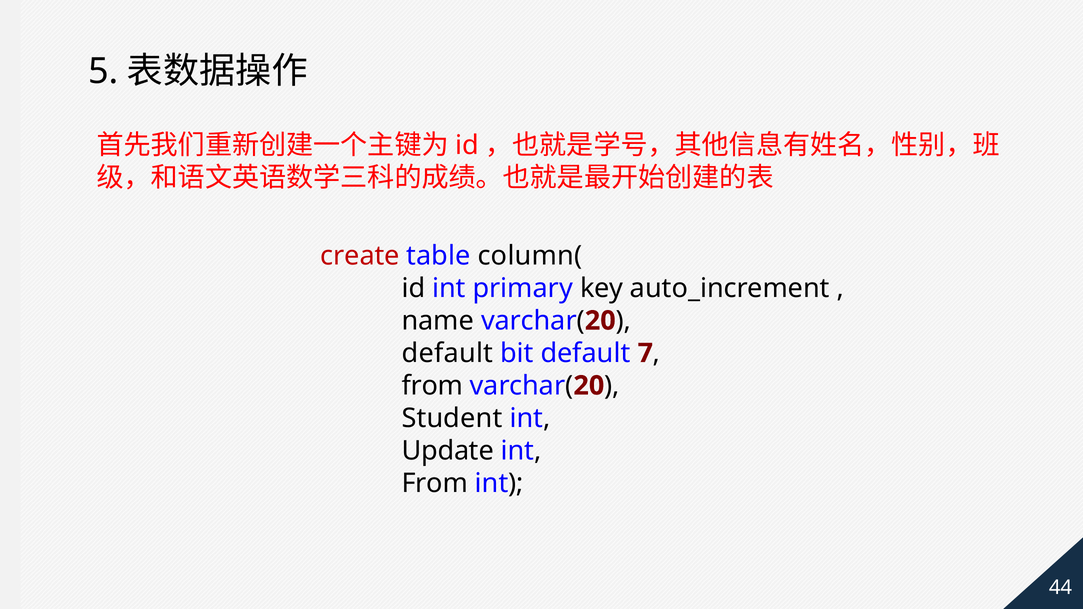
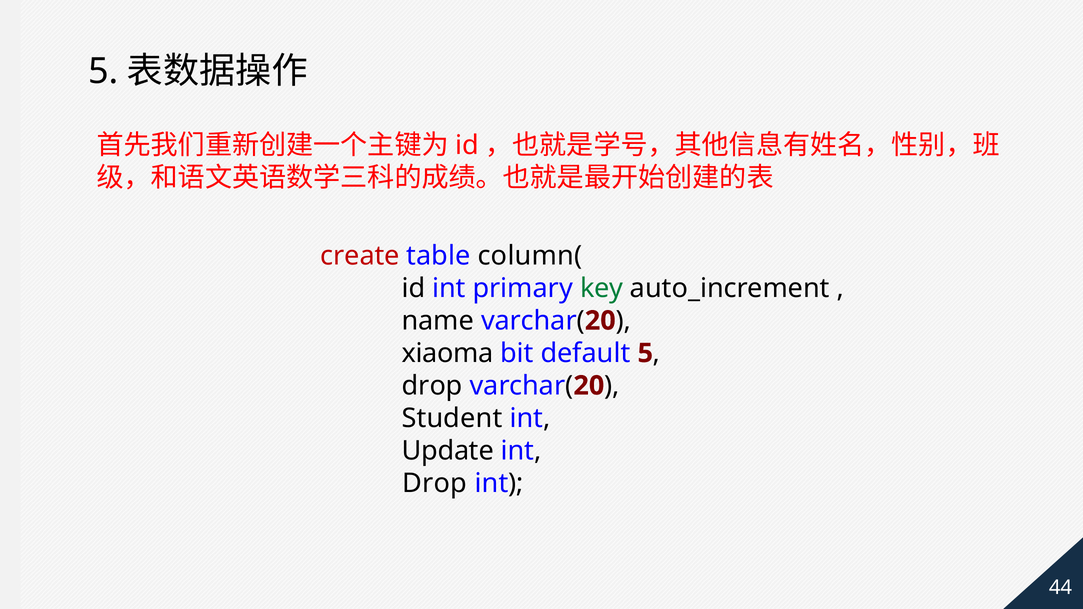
key colour: black -> green (602, 288)
default: default -> xiaoma (448, 353)
default 7: 7 -> 5 (645, 353)
from: from -> drop (432, 386)
From: From -> Drop (435, 483)
